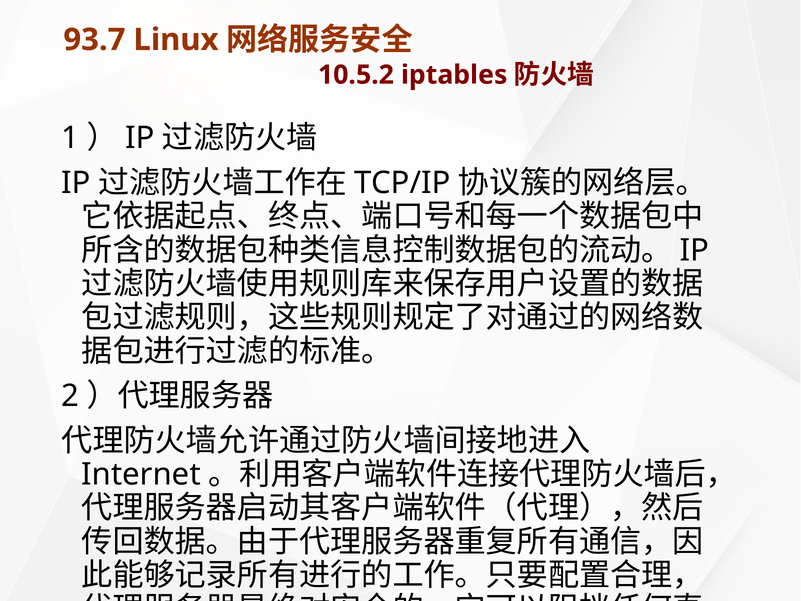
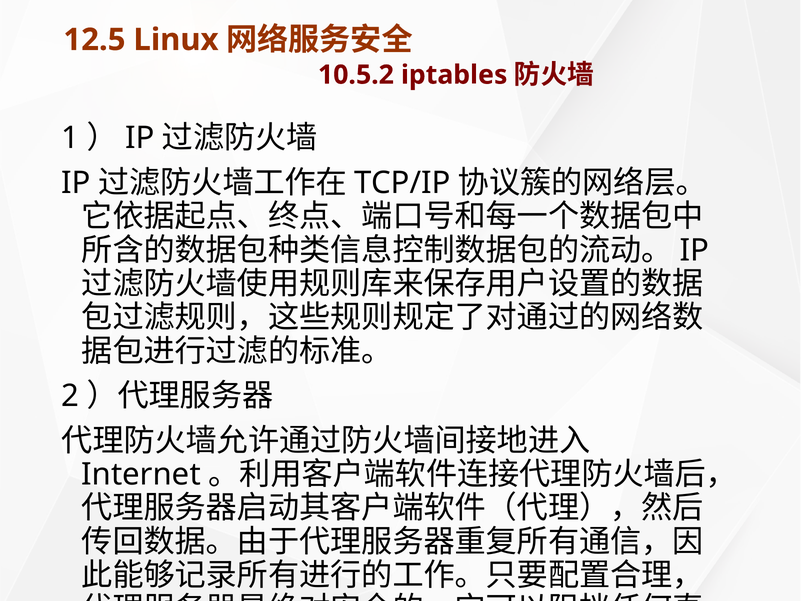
93.7: 93.7 -> 12.5 (94, 40)
